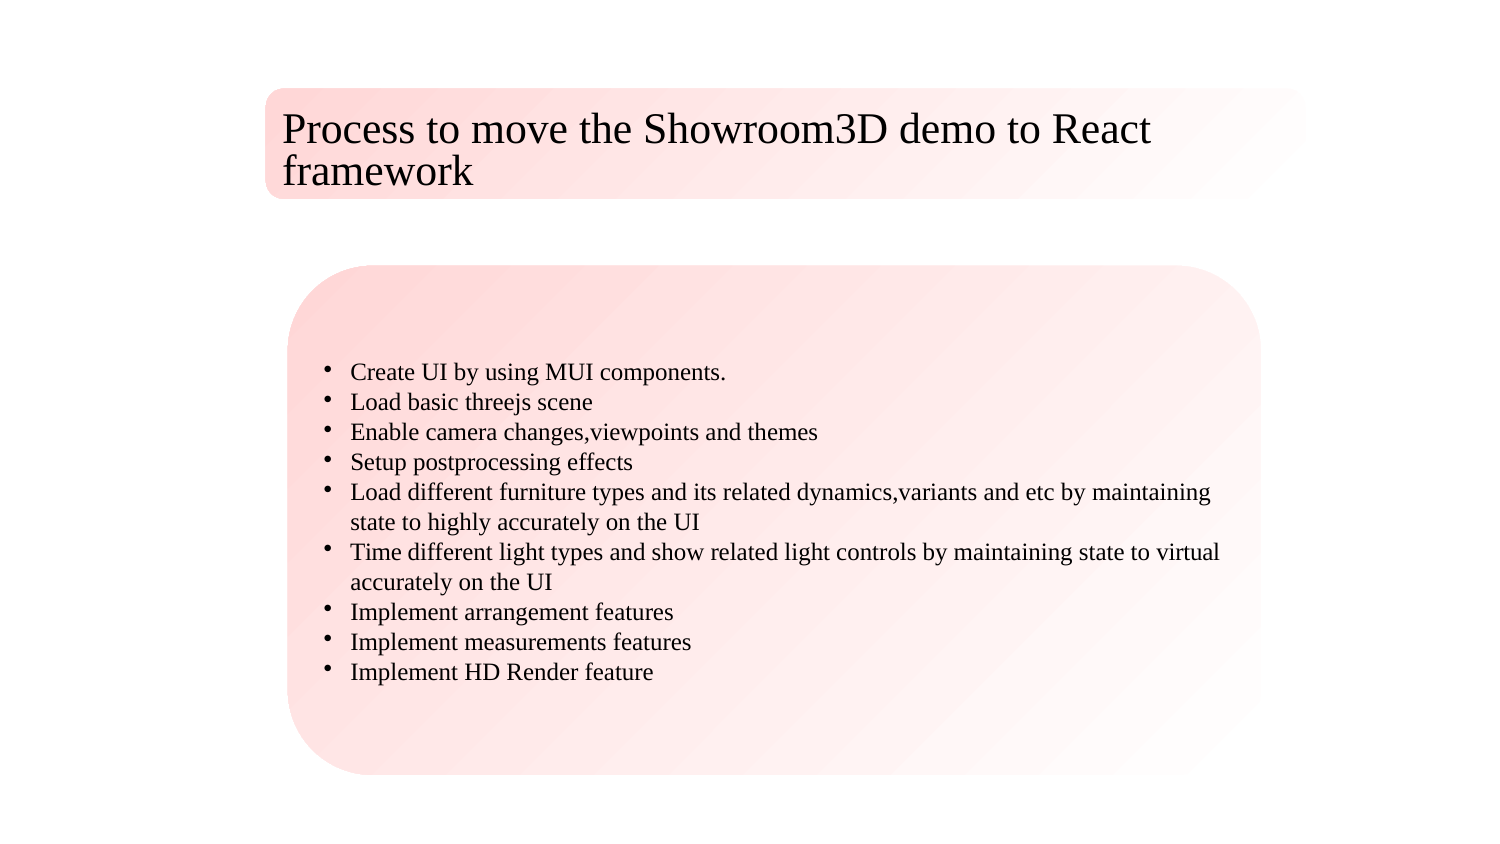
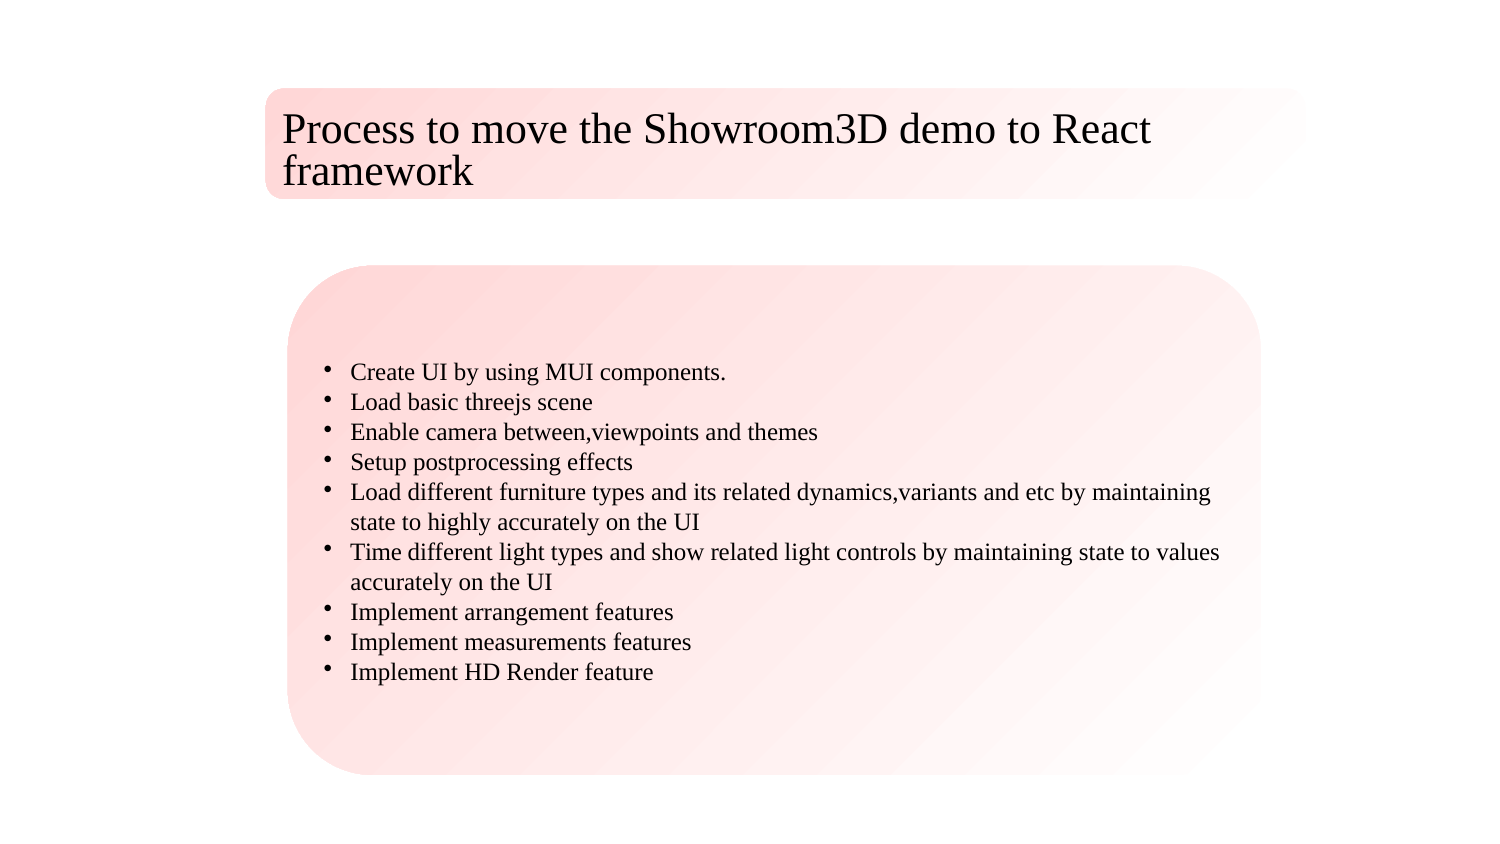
changes,viewpoints: changes,viewpoints -> between,viewpoints (602, 432)
virtual: virtual -> values (1188, 552)
